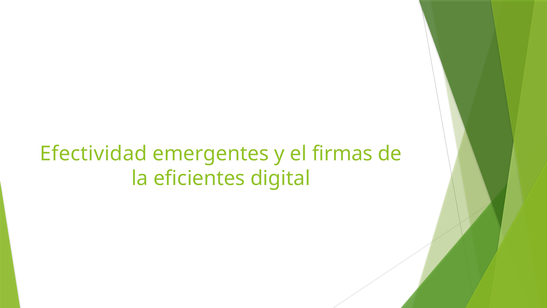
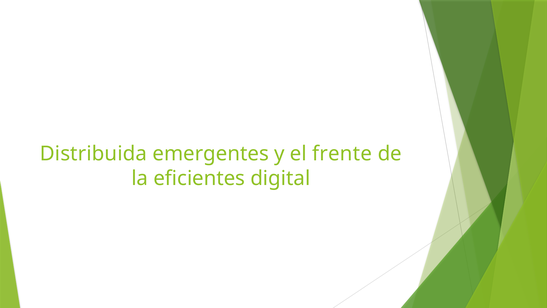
Efectividad: Efectividad -> Distribuida (93, 153)
firmas: firmas -> frente (342, 153)
